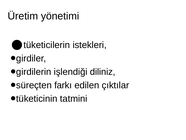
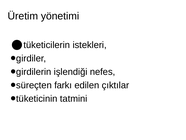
diliniz: diliniz -> nefes (103, 72)
